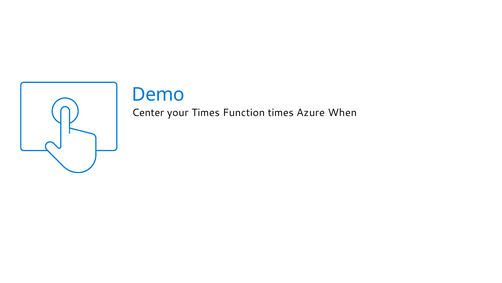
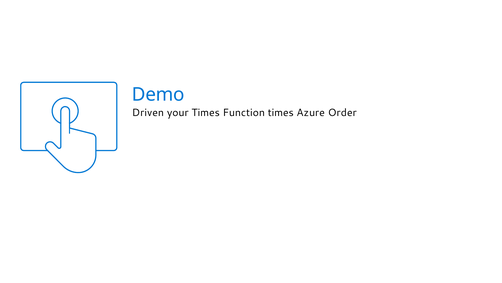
Center: Center -> Driven (148, 113)
When: When -> Order (342, 113)
